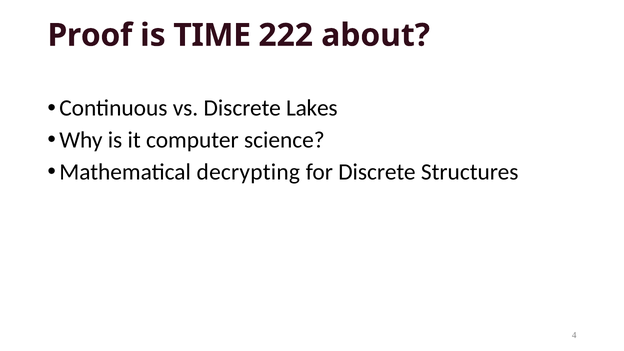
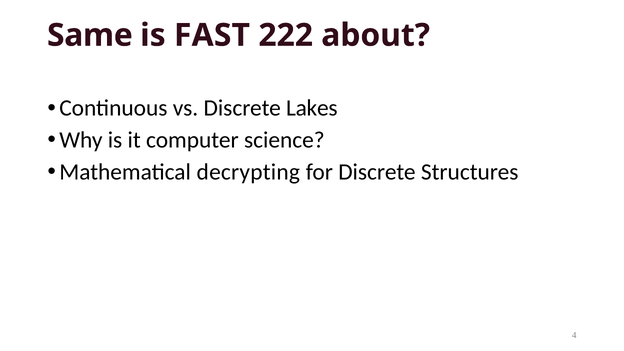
Proof: Proof -> Same (90, 35)
TIME: TIME -> FAST (212, 35)
